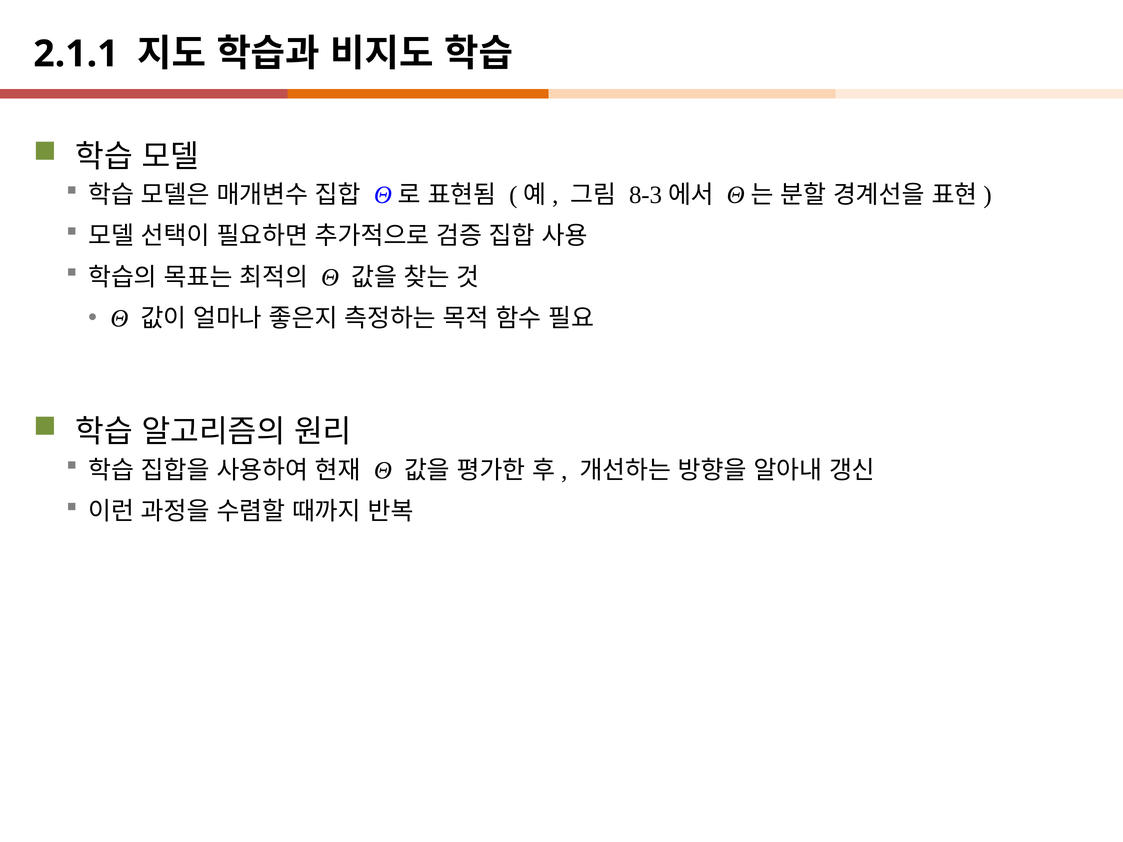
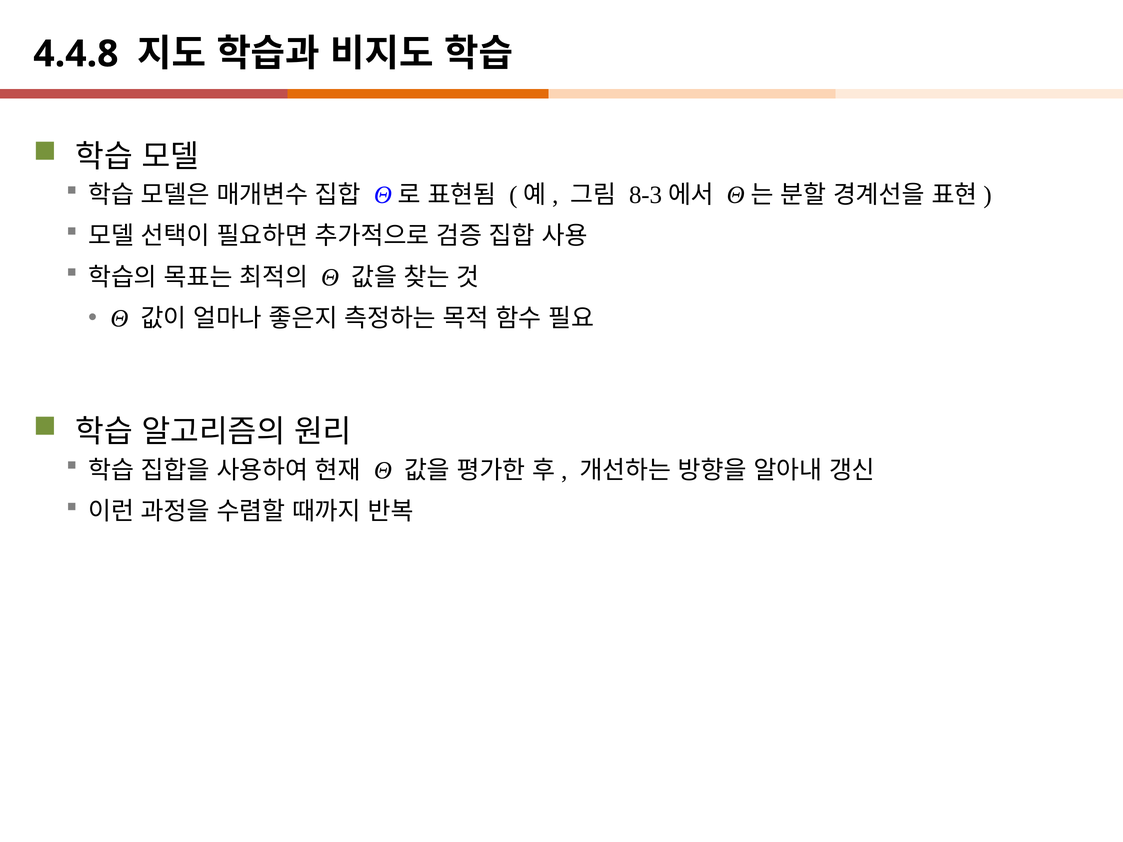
2.1.1: 2.1.1 -> 4.4.8 (76, 54)
